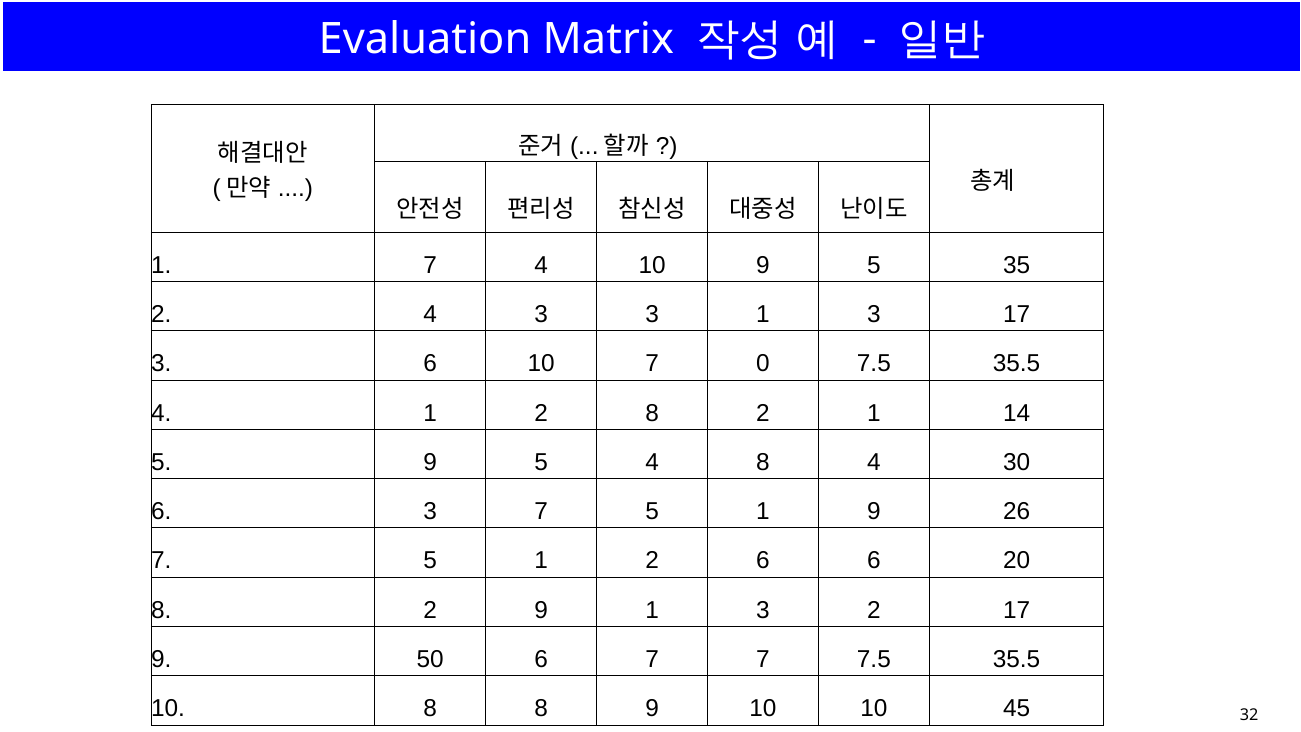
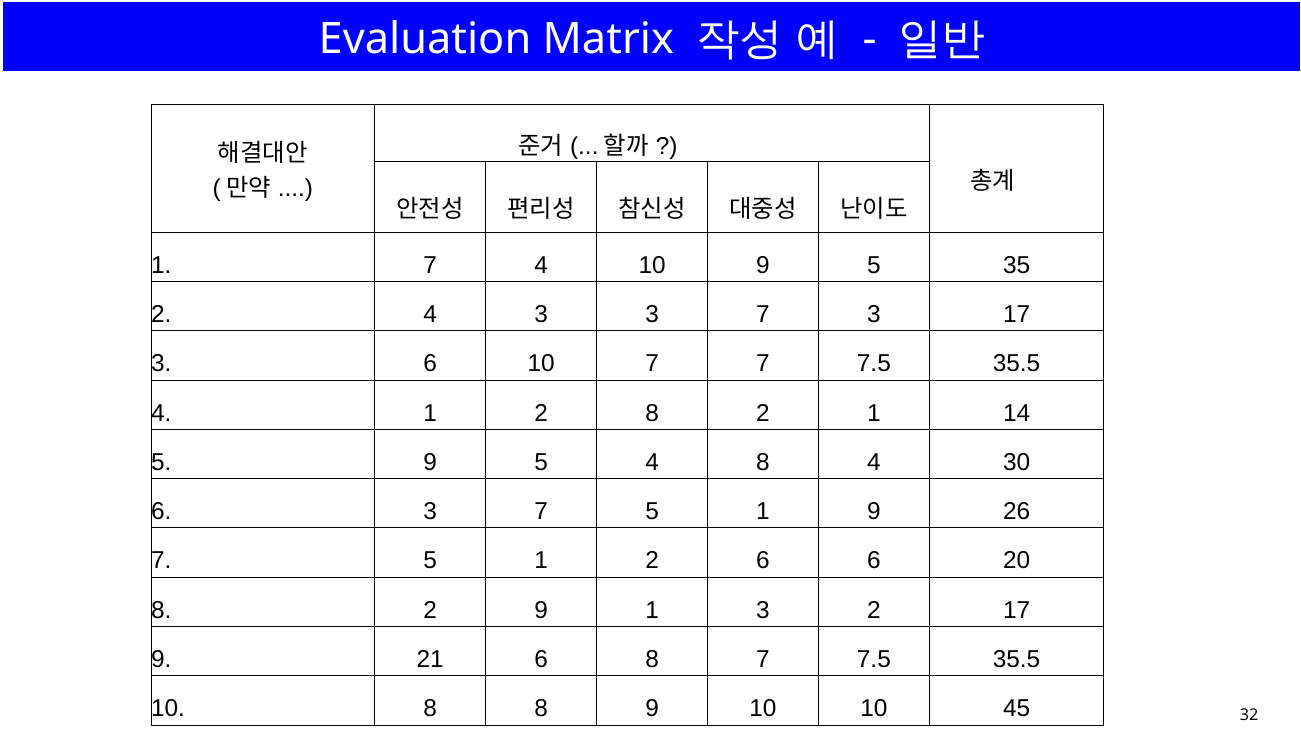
3 3 1: 1 -> 7 (763, 314)
7 0: 0 -> 7 (763, 364)
50: 50 -> 21 (430, 659)
6 7: 7 -> 8 (652, 659)
